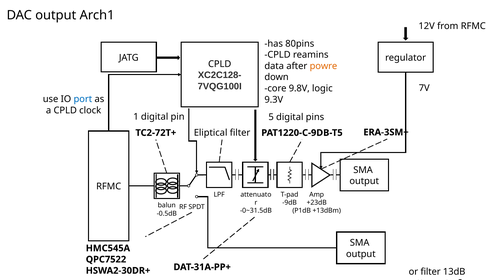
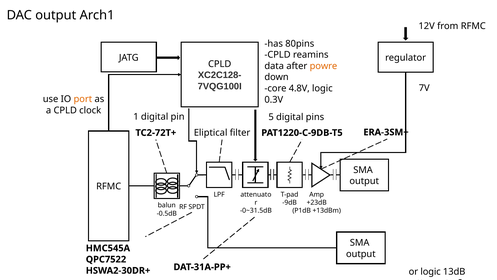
9.8V: 9.8V -> 4.8V (299, 88)
port colour: blue -> orange (83, 99)
9.3V: 9.3V -> 0.3V (274, 99)
or filter: filter -> logic (431, 271)
